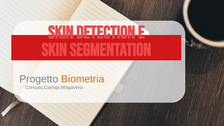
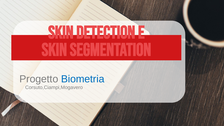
Biometria colour: orange -> blue (83, 79)
